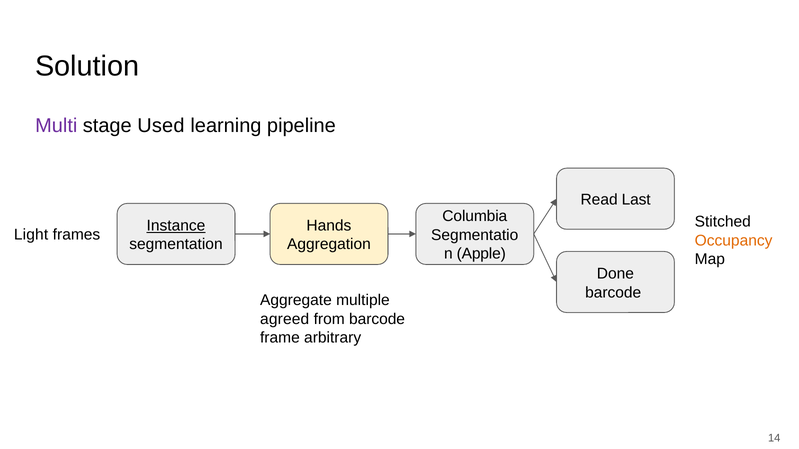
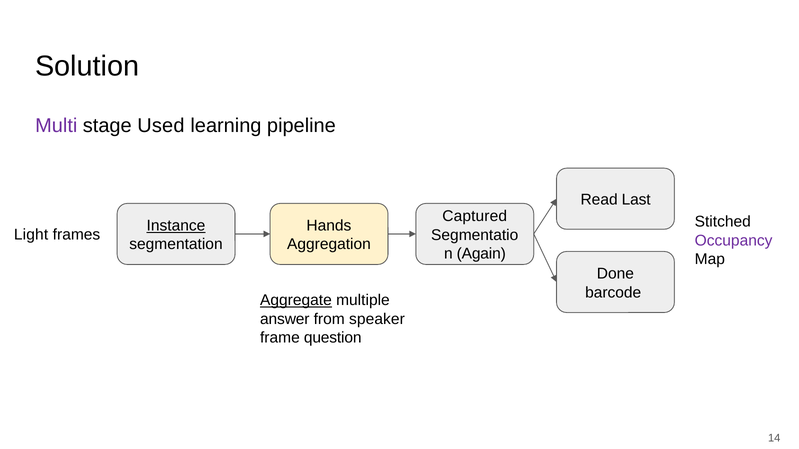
Columbia: Columbia -> Captured (475, 217)
Occupancy colour: orange -> purple (734, 241)
Apple: Apple -> Again (481, 254)
Aggregate underline: none -> present (296, 301)
agreed: agreed -> answer (285, 319)
from barcode: barcode -> speaker (377, 319)
arbitrary: arbitrary -> question (333, 338)
